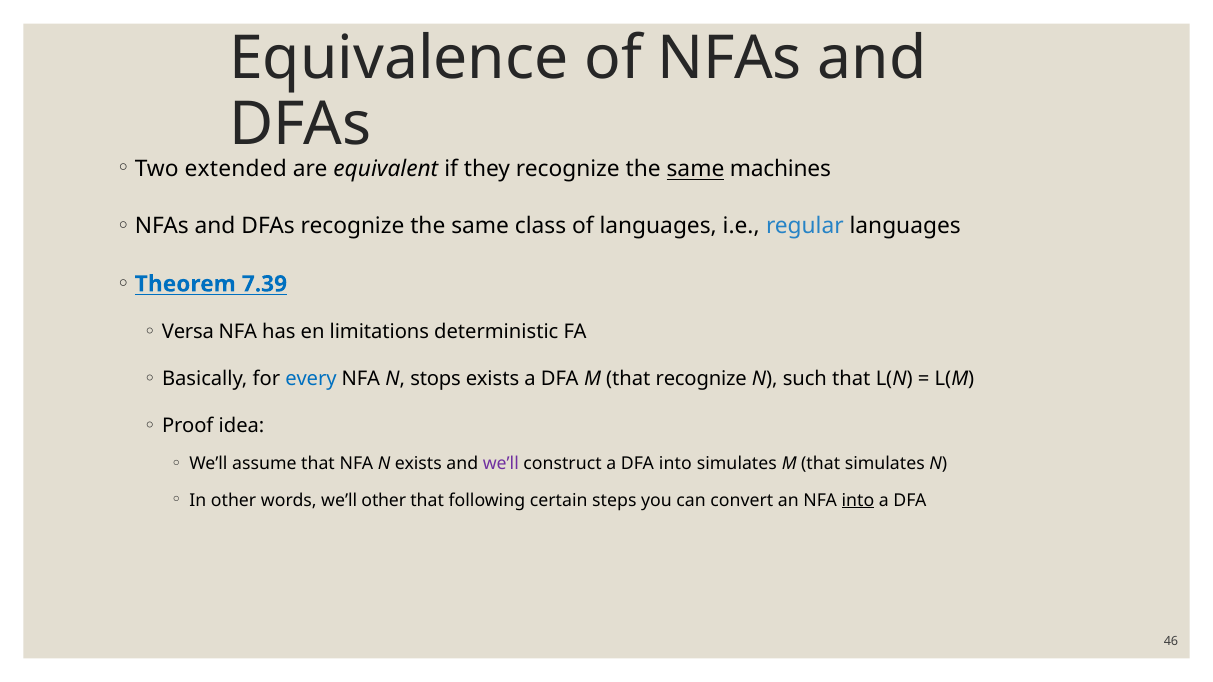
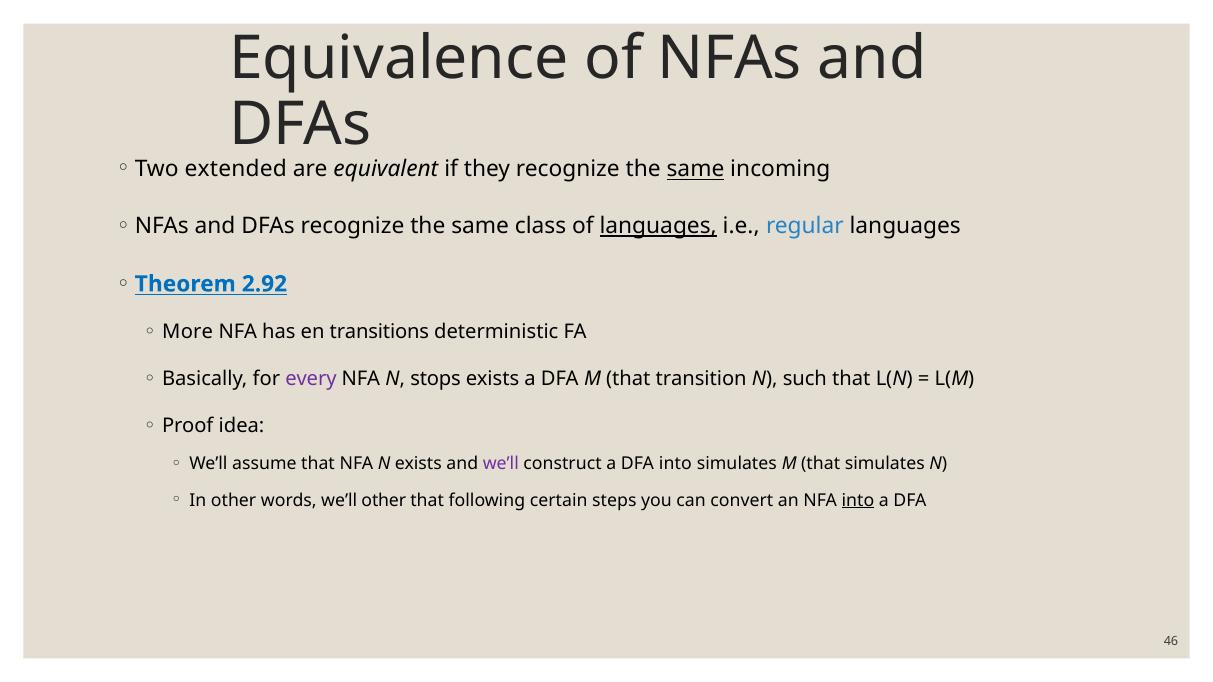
machines: machines -> incoming (780, 169)
languages underline: none -> present (658, 226)
7.39: 7.39 -> 2.92 (264, 284)
Versa: Versa -> More (188, 332)
limitations: limitations -> transitions (379, 332)
every colour: blue -> purple (311, 379)
that recognize: recognize -> transition (701, 379)
